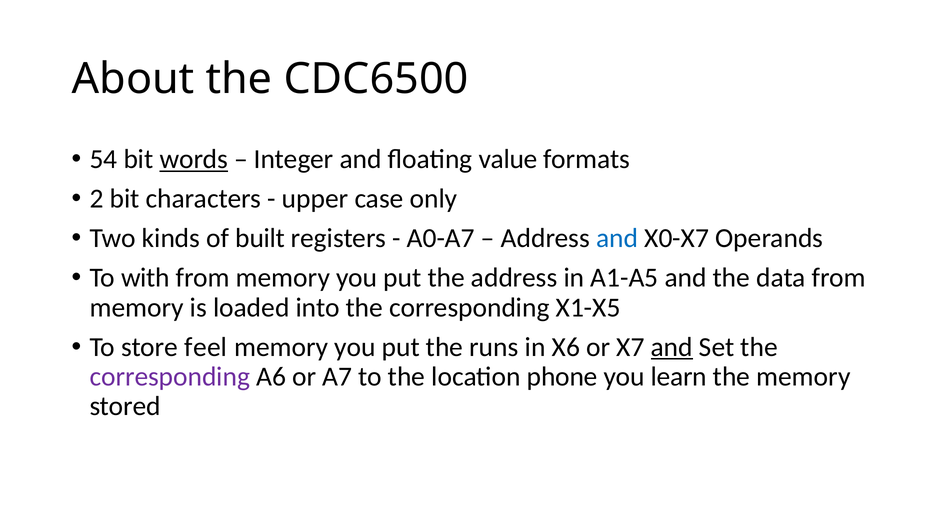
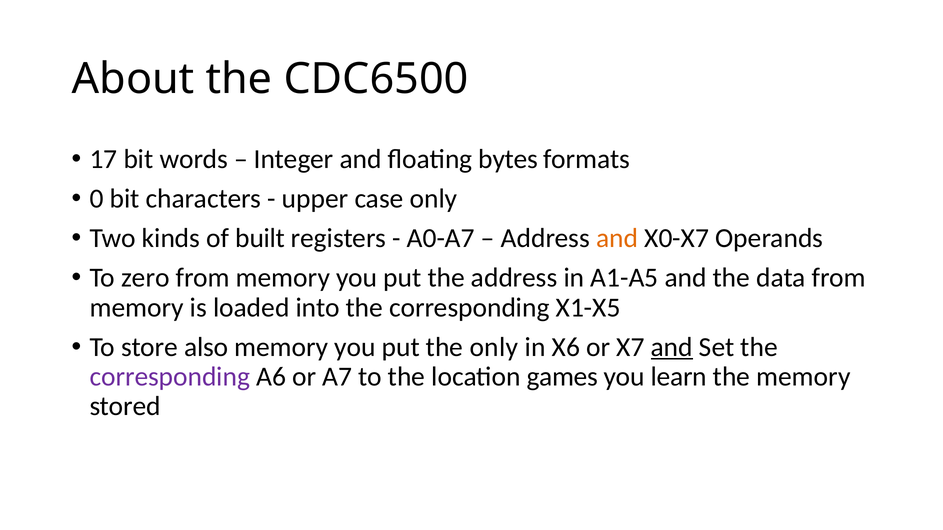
54: 54 -> 17 (103, 159)
words underline: present -> none (194, 159)
value: value -> bytes (508, 159)
2: 2 -> 0 (97, 199)
and colour: blue -> orange (617, 239)
with: with -> zero (145, 278)
feel: feel -> also (206, 347)
the runs: runs -> only (494, 347)
phone: phone -> games (562, 377)
